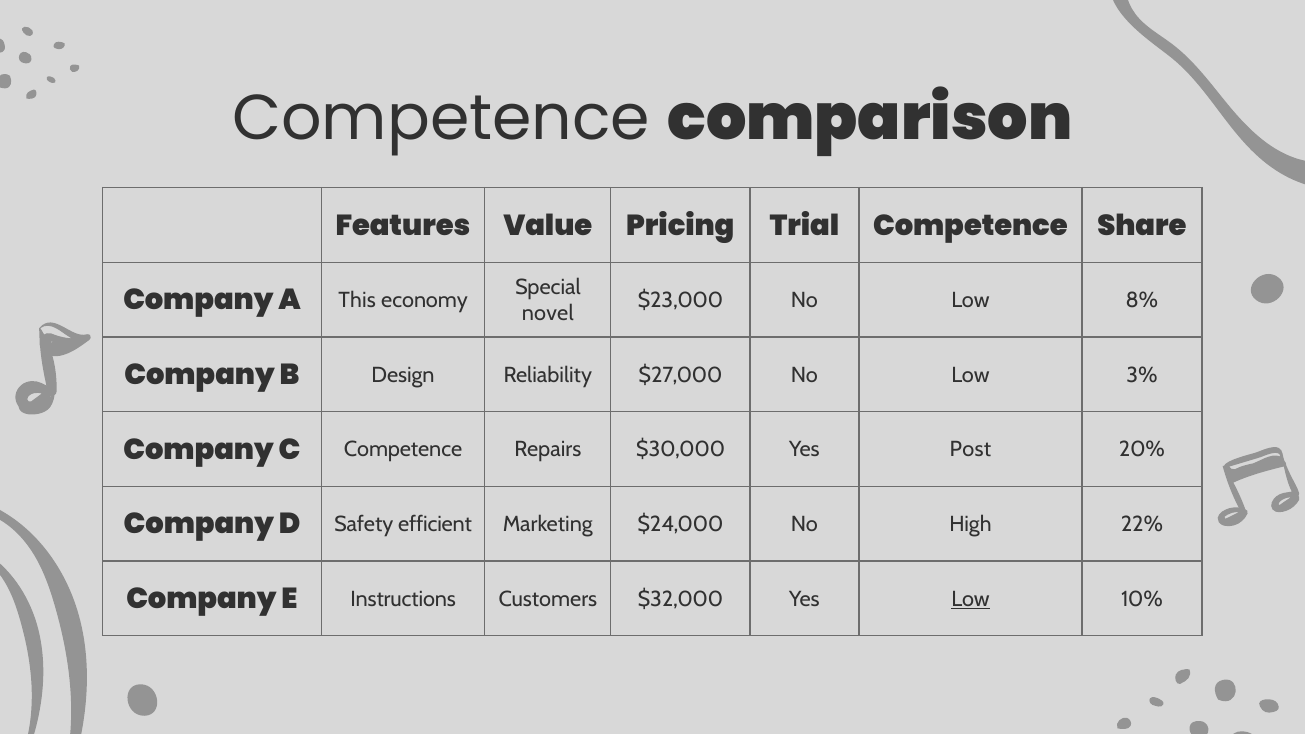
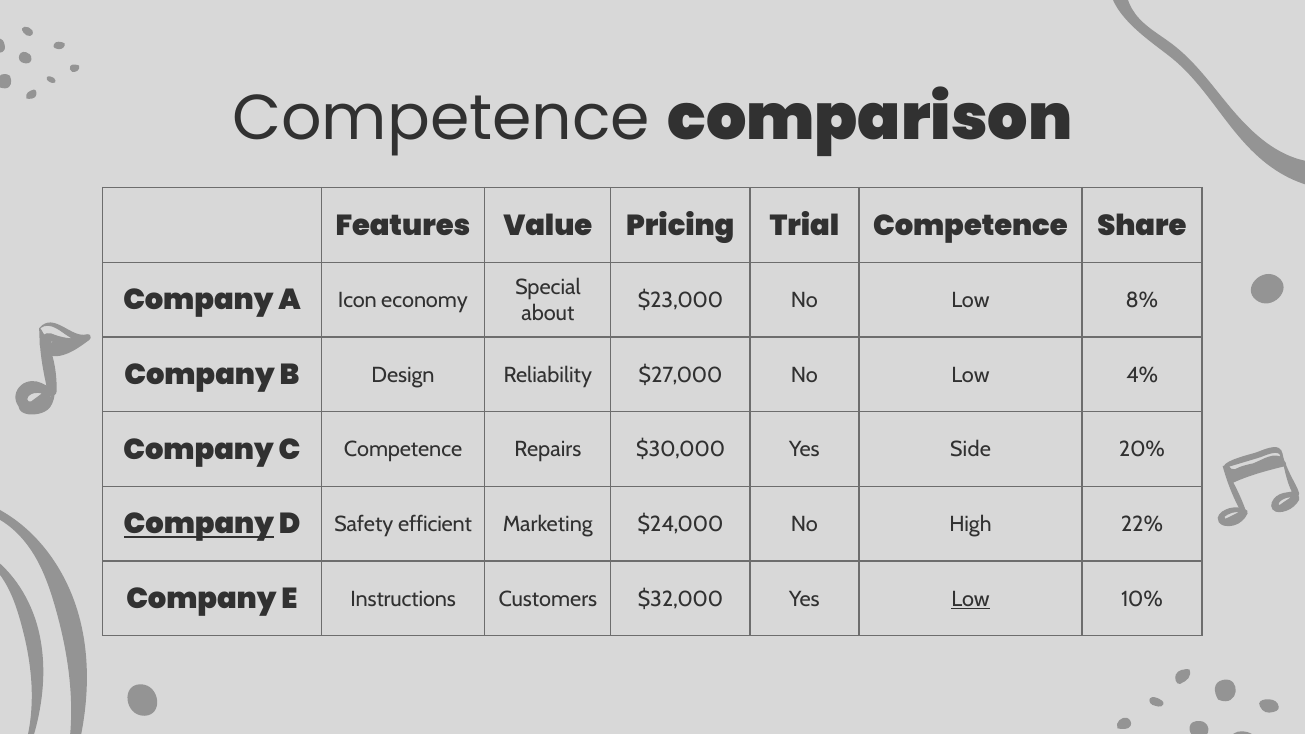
This: This -> Icon (357, 300)
novel: novel -> about (548, 314)
3%: 3% -> 4% (1142, 375)
Post: Post -> Side (970, 450)
Company underline: none -> present (199, 524)
